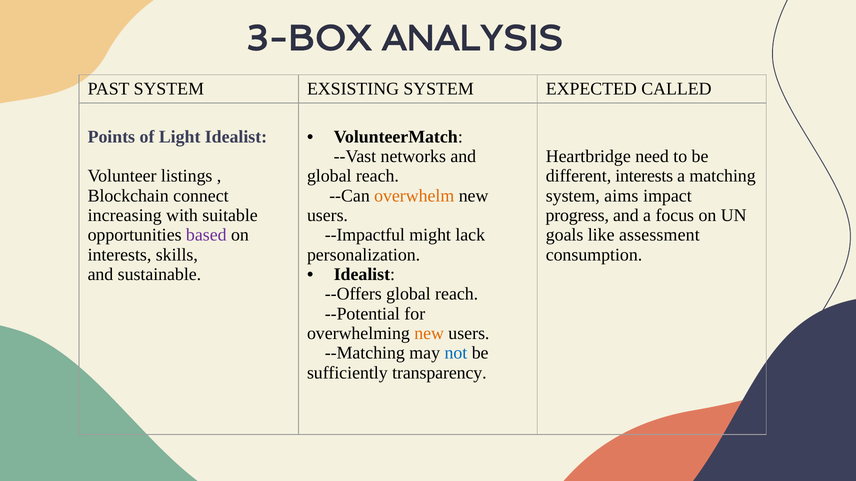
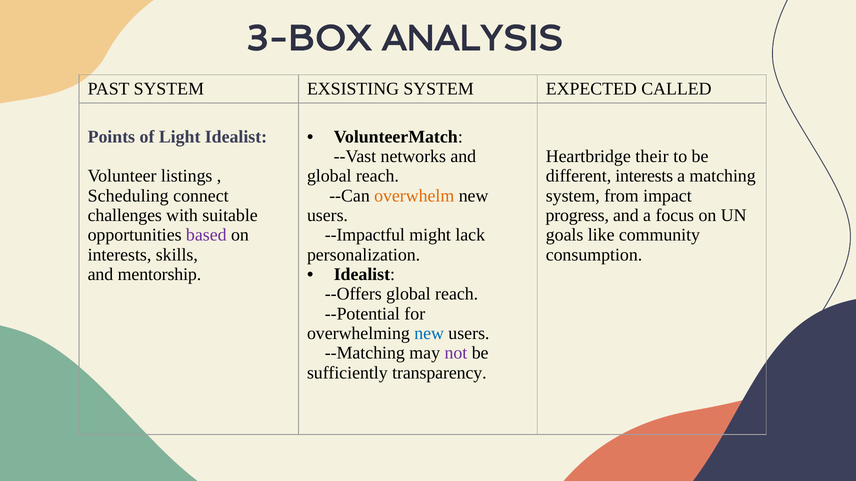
need: need -> their (652, 157)
Blockchain: Blockchain -> Scheduling (128, 196)
aims: aims -> from (621, 196)
increasing: increasing -> challenges (125, 216)
assessment: assessment -> community (659, 235)
sustainable: sustainable -> mentorship (159, 275)
new colour: orange -> blue (429, 334)
not colour: blue -> purple (456, 353)
